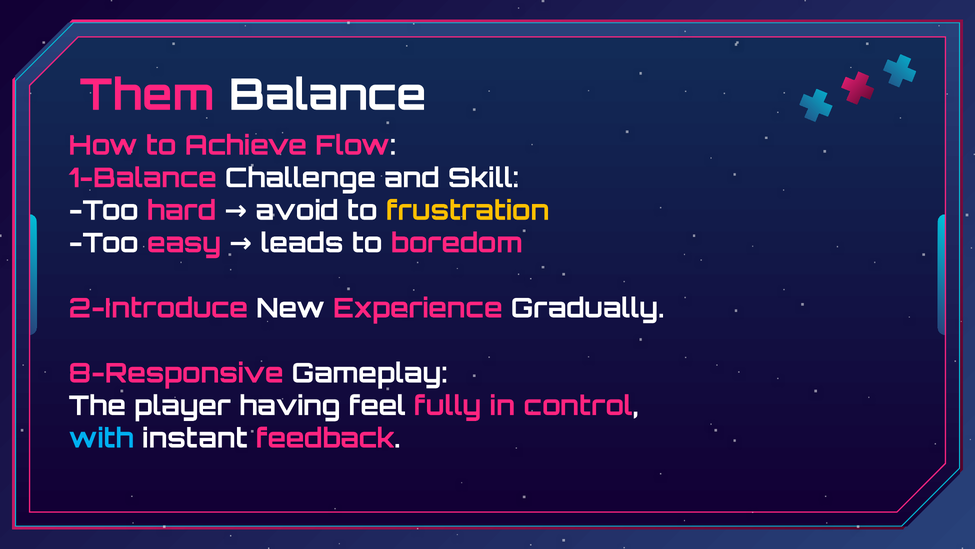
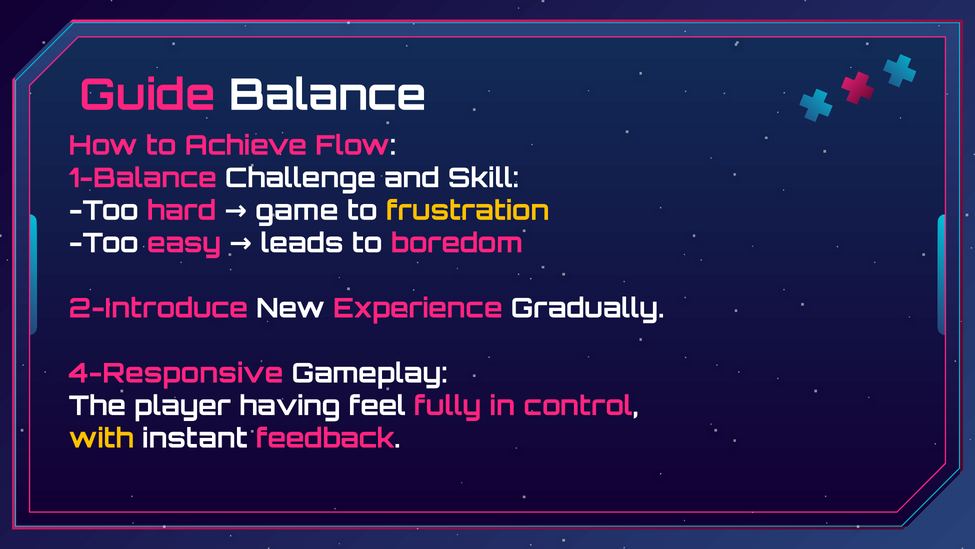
Them: Them -> Guide (147, 95)
avoid: avoid -> game (297, 211)
8-Responsive: 8-Responsive -> 4-Responsive (176, 373)
with colour: light blue -> yellow (101, 438)
